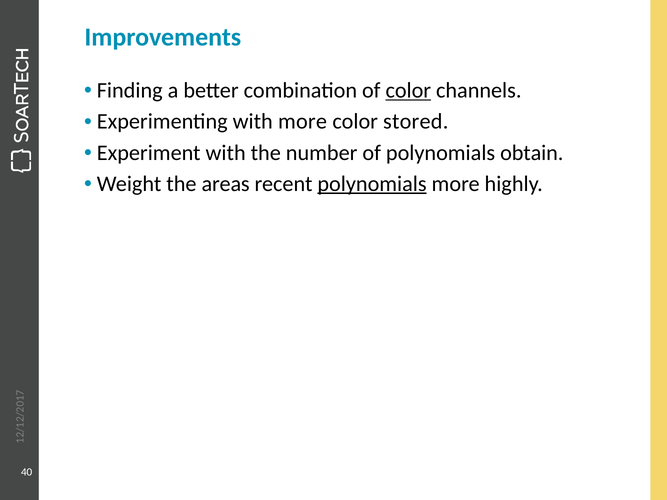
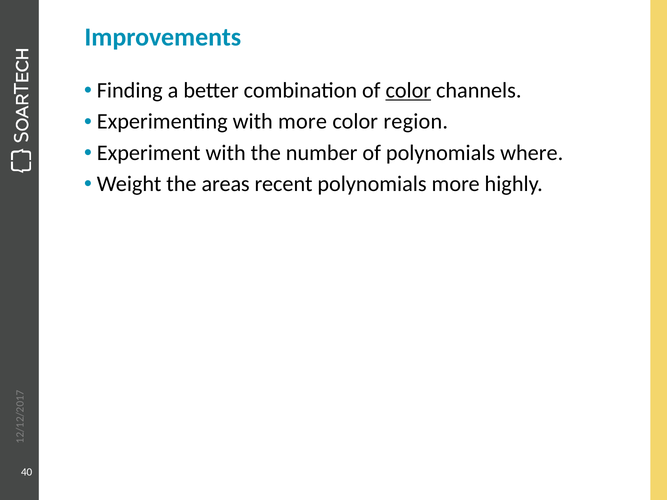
stored: stored -> region (416, 122)
obtain: obtain -> where (532, 153)
polynomials underline: present -> none (372, 184)
